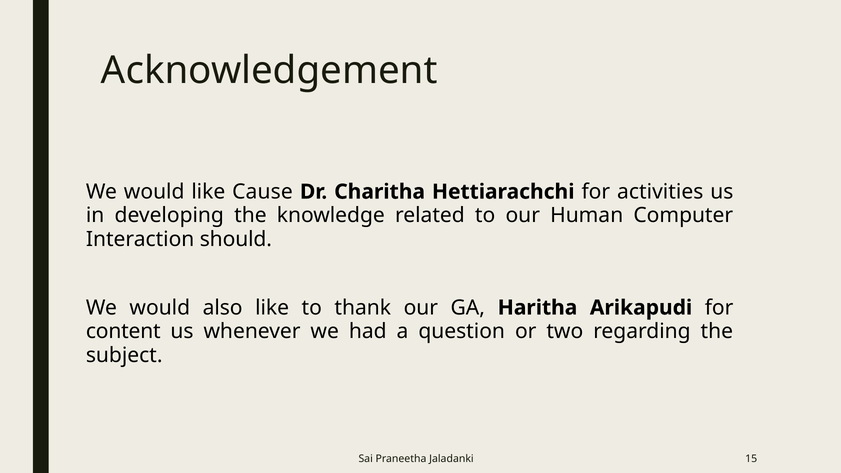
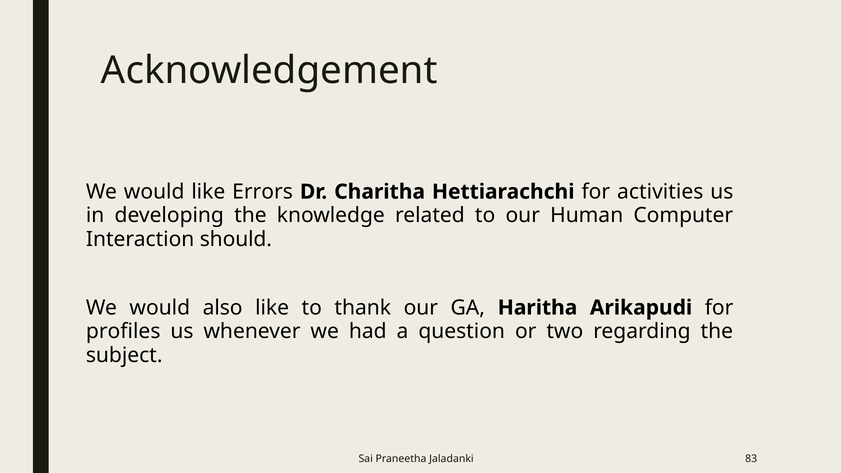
Cause: Cause -> Errors (263, 192)
content: content -> profiles (123, 331)
15: 15 -> 83 (751, 459)
